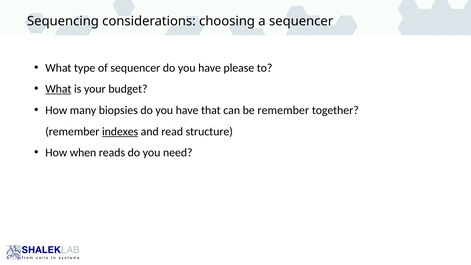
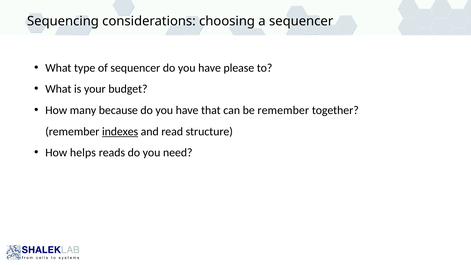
What underline: present -> none (58, 89)
biopsies: biopsies -> because (118, 110)
when: when -> helps (83, 153)
